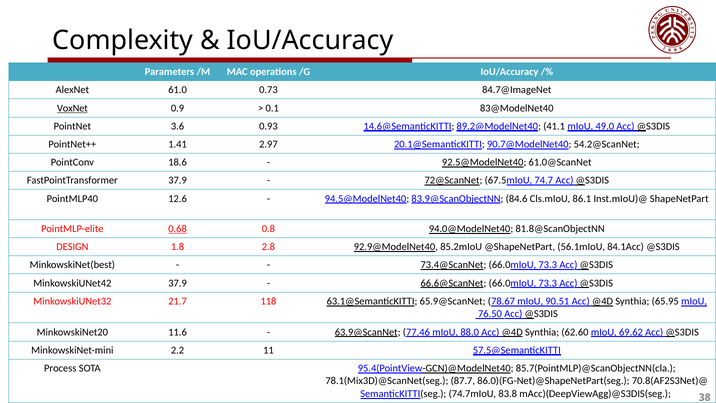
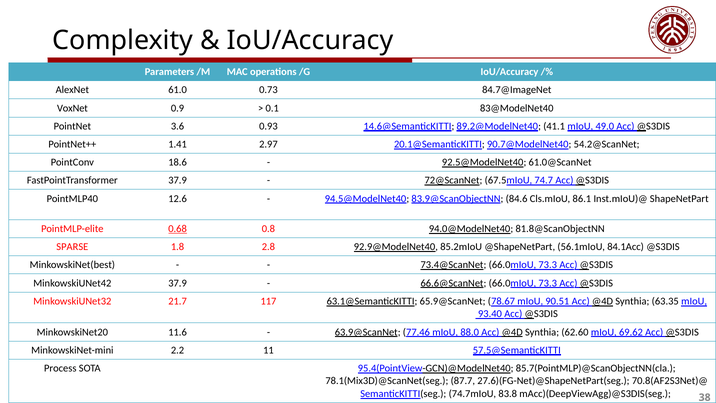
VoxNet underline: present -> none (72, 108)
DESIGN: DESIGN -> SPARSE (72, 247)
118: 118 -> 117 (268, 301)
65.95: 65.95 -> 63.35 (665, 301)
76.50: 76.50 -> 93.40 (490, 314)
86.0)(FG-Net)@ShapeNetPart(seg: 86.0)(FG-Net)@ShapeNetPart(seg -> 27.6)(FG-Net)@ShapeNetPart(seg (553, 381)
